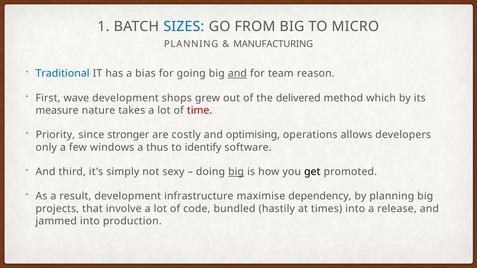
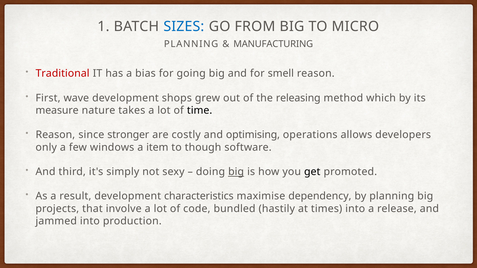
Traditional colour: blue -> red (63, 74)
and underline: present -> none (237, 74)
team: team -> smell (281, 74)
delivered: delivered -> releasing (298, 98)
time colour: red -> black (200, 111)
Priority: Priority -> Reason (55, 135)
thus: thus -> item (157, 148)
identify: identify -> though (203, 148)
infrastructure: infrastructure -> characteristics (199, 196)
